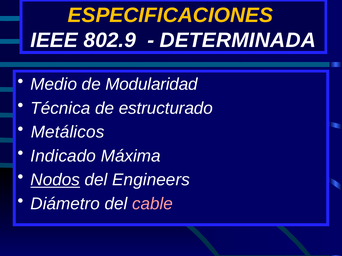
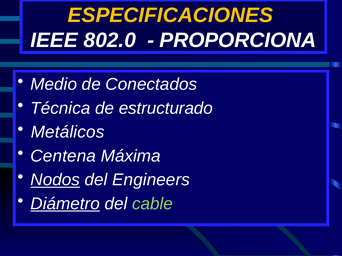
802.9: 802.9 -> 802.0 (110, 40)
DETERMINADA: DETERMINADA -> PROPORCIONA (238, 40)
Modularidad: Modularidad -> Conectados (151, 84)
Indicado: Indicado -> Centena (63, 156)
Diámetro underline: none -> present (65, 204)
cable colour: pink -> light green (153, 204)
